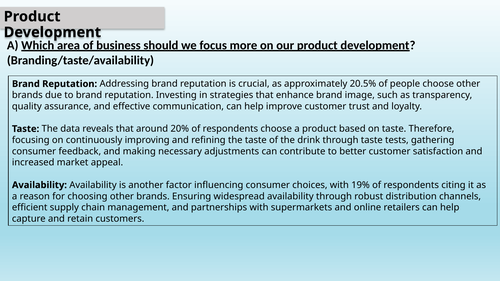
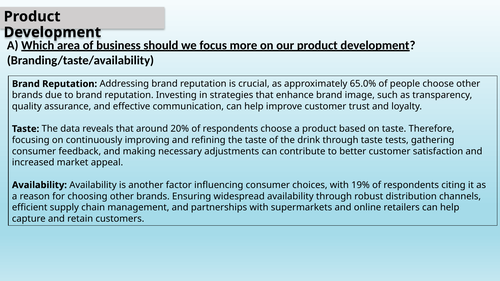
20.5%: 20.5% -> 65.0% (363, 84)
